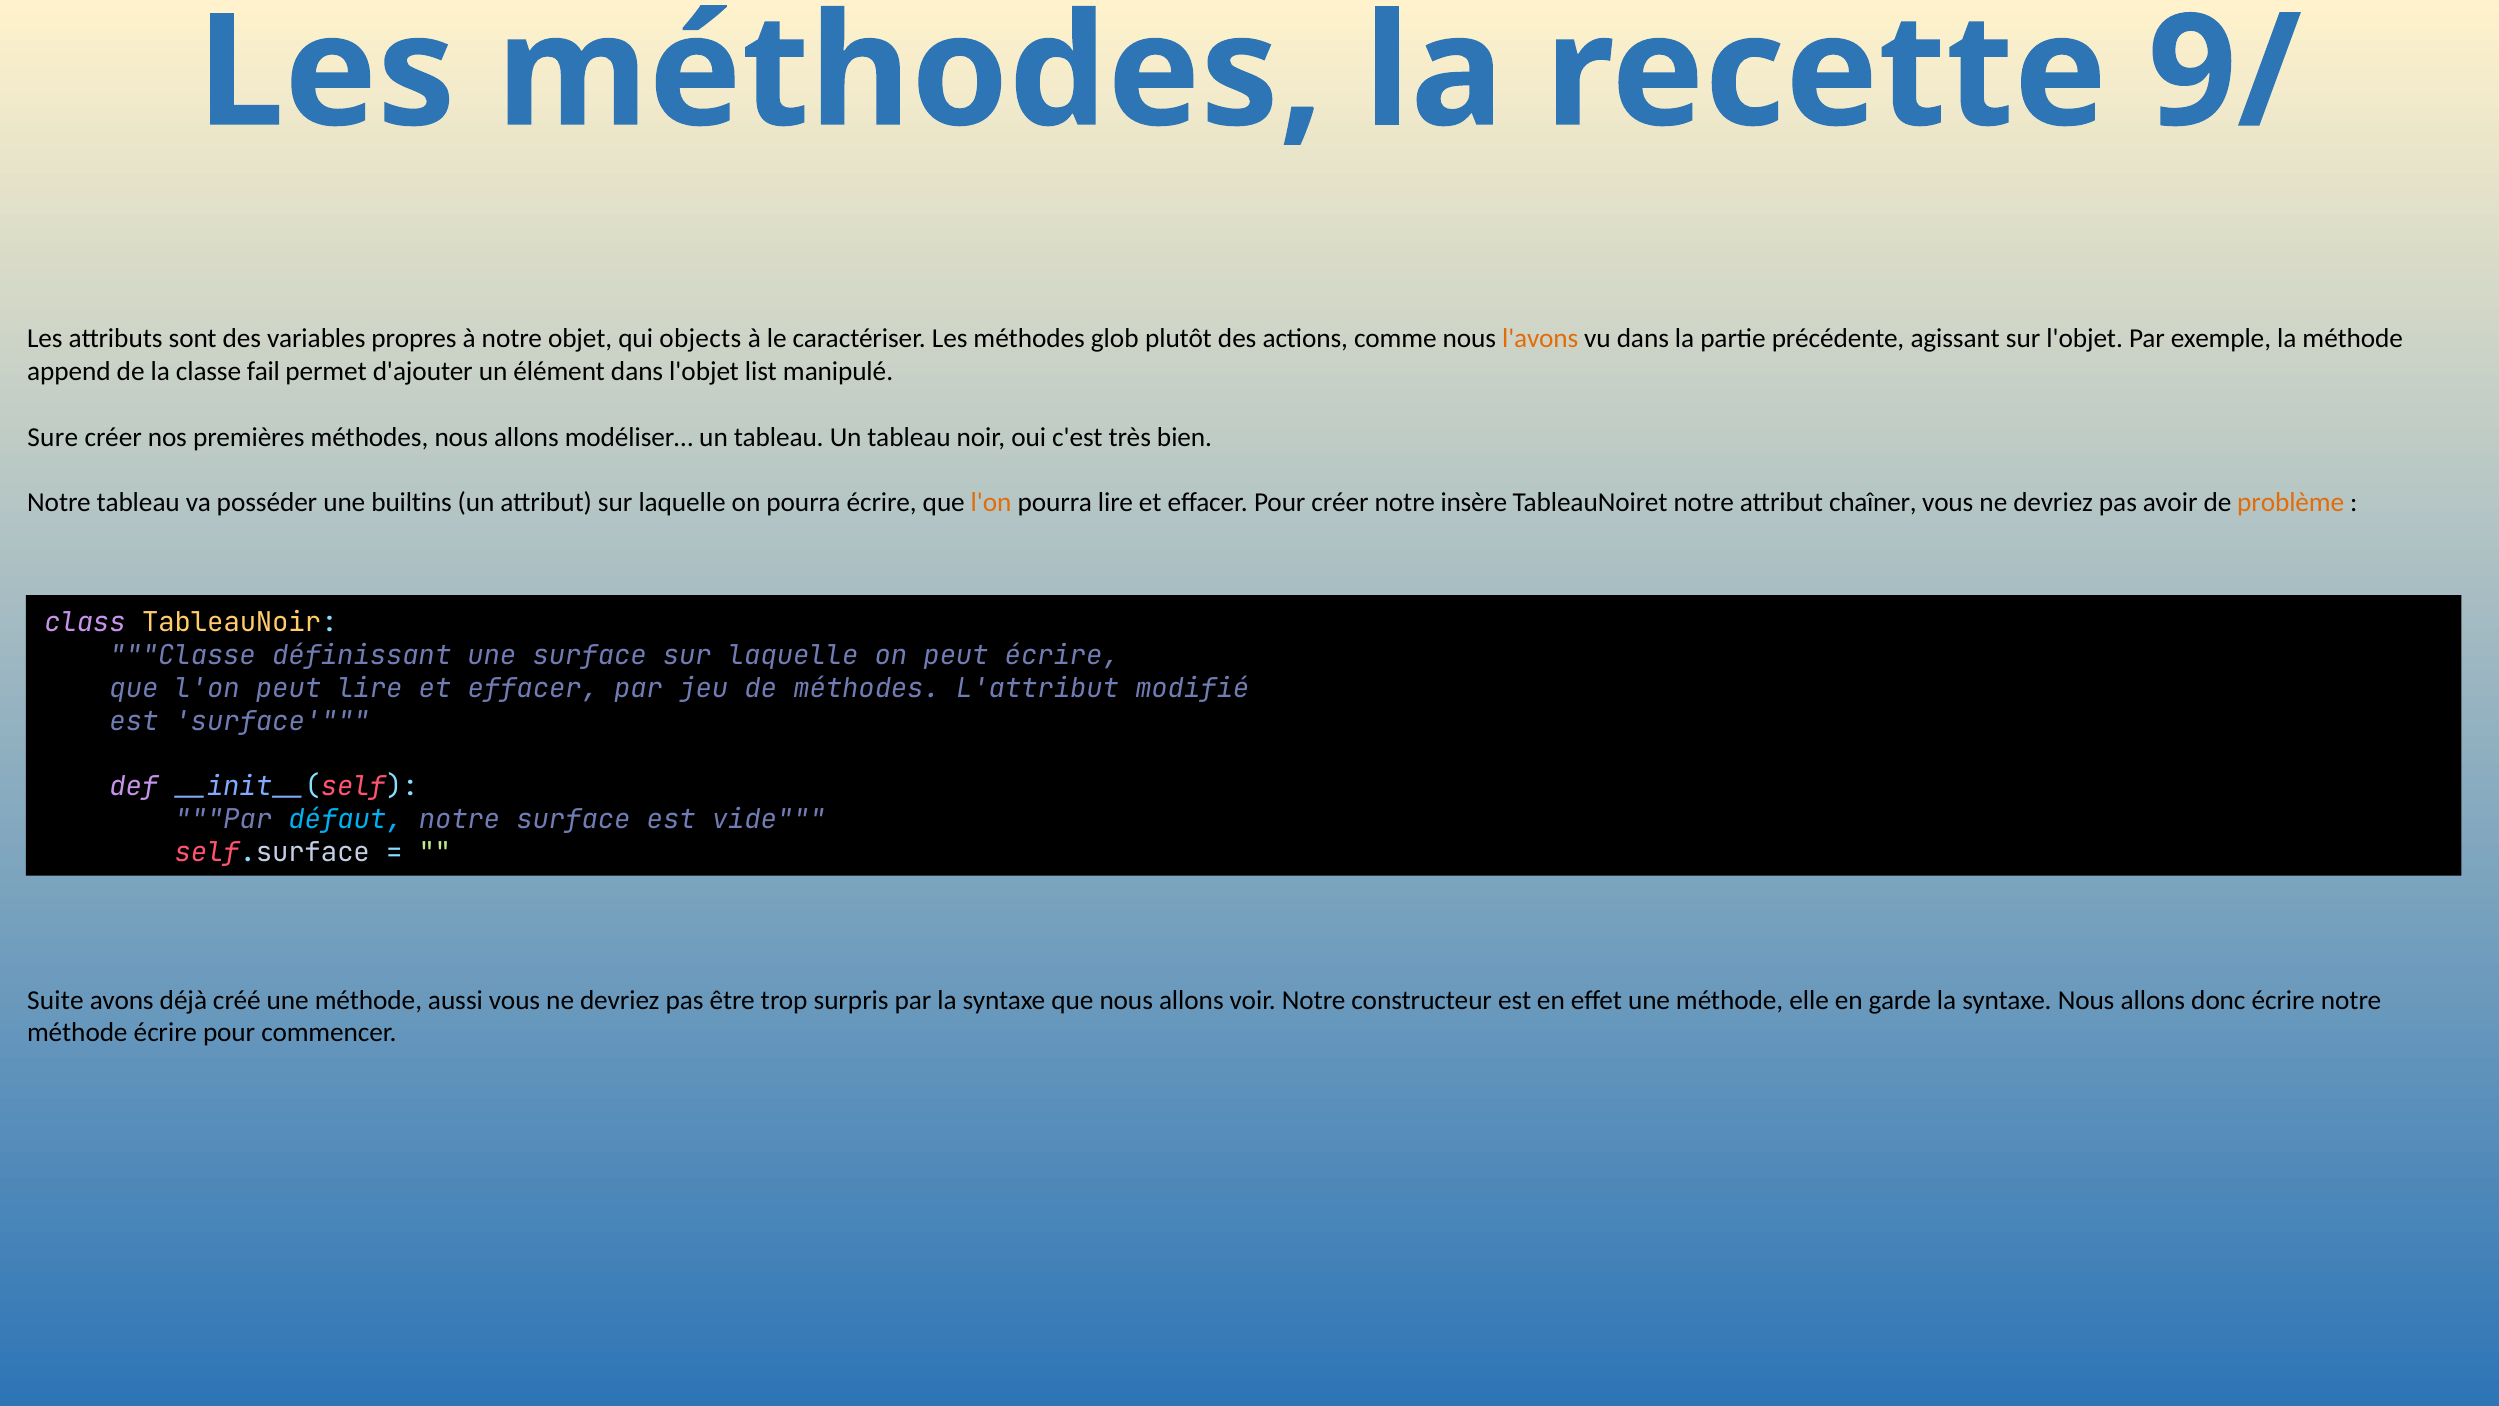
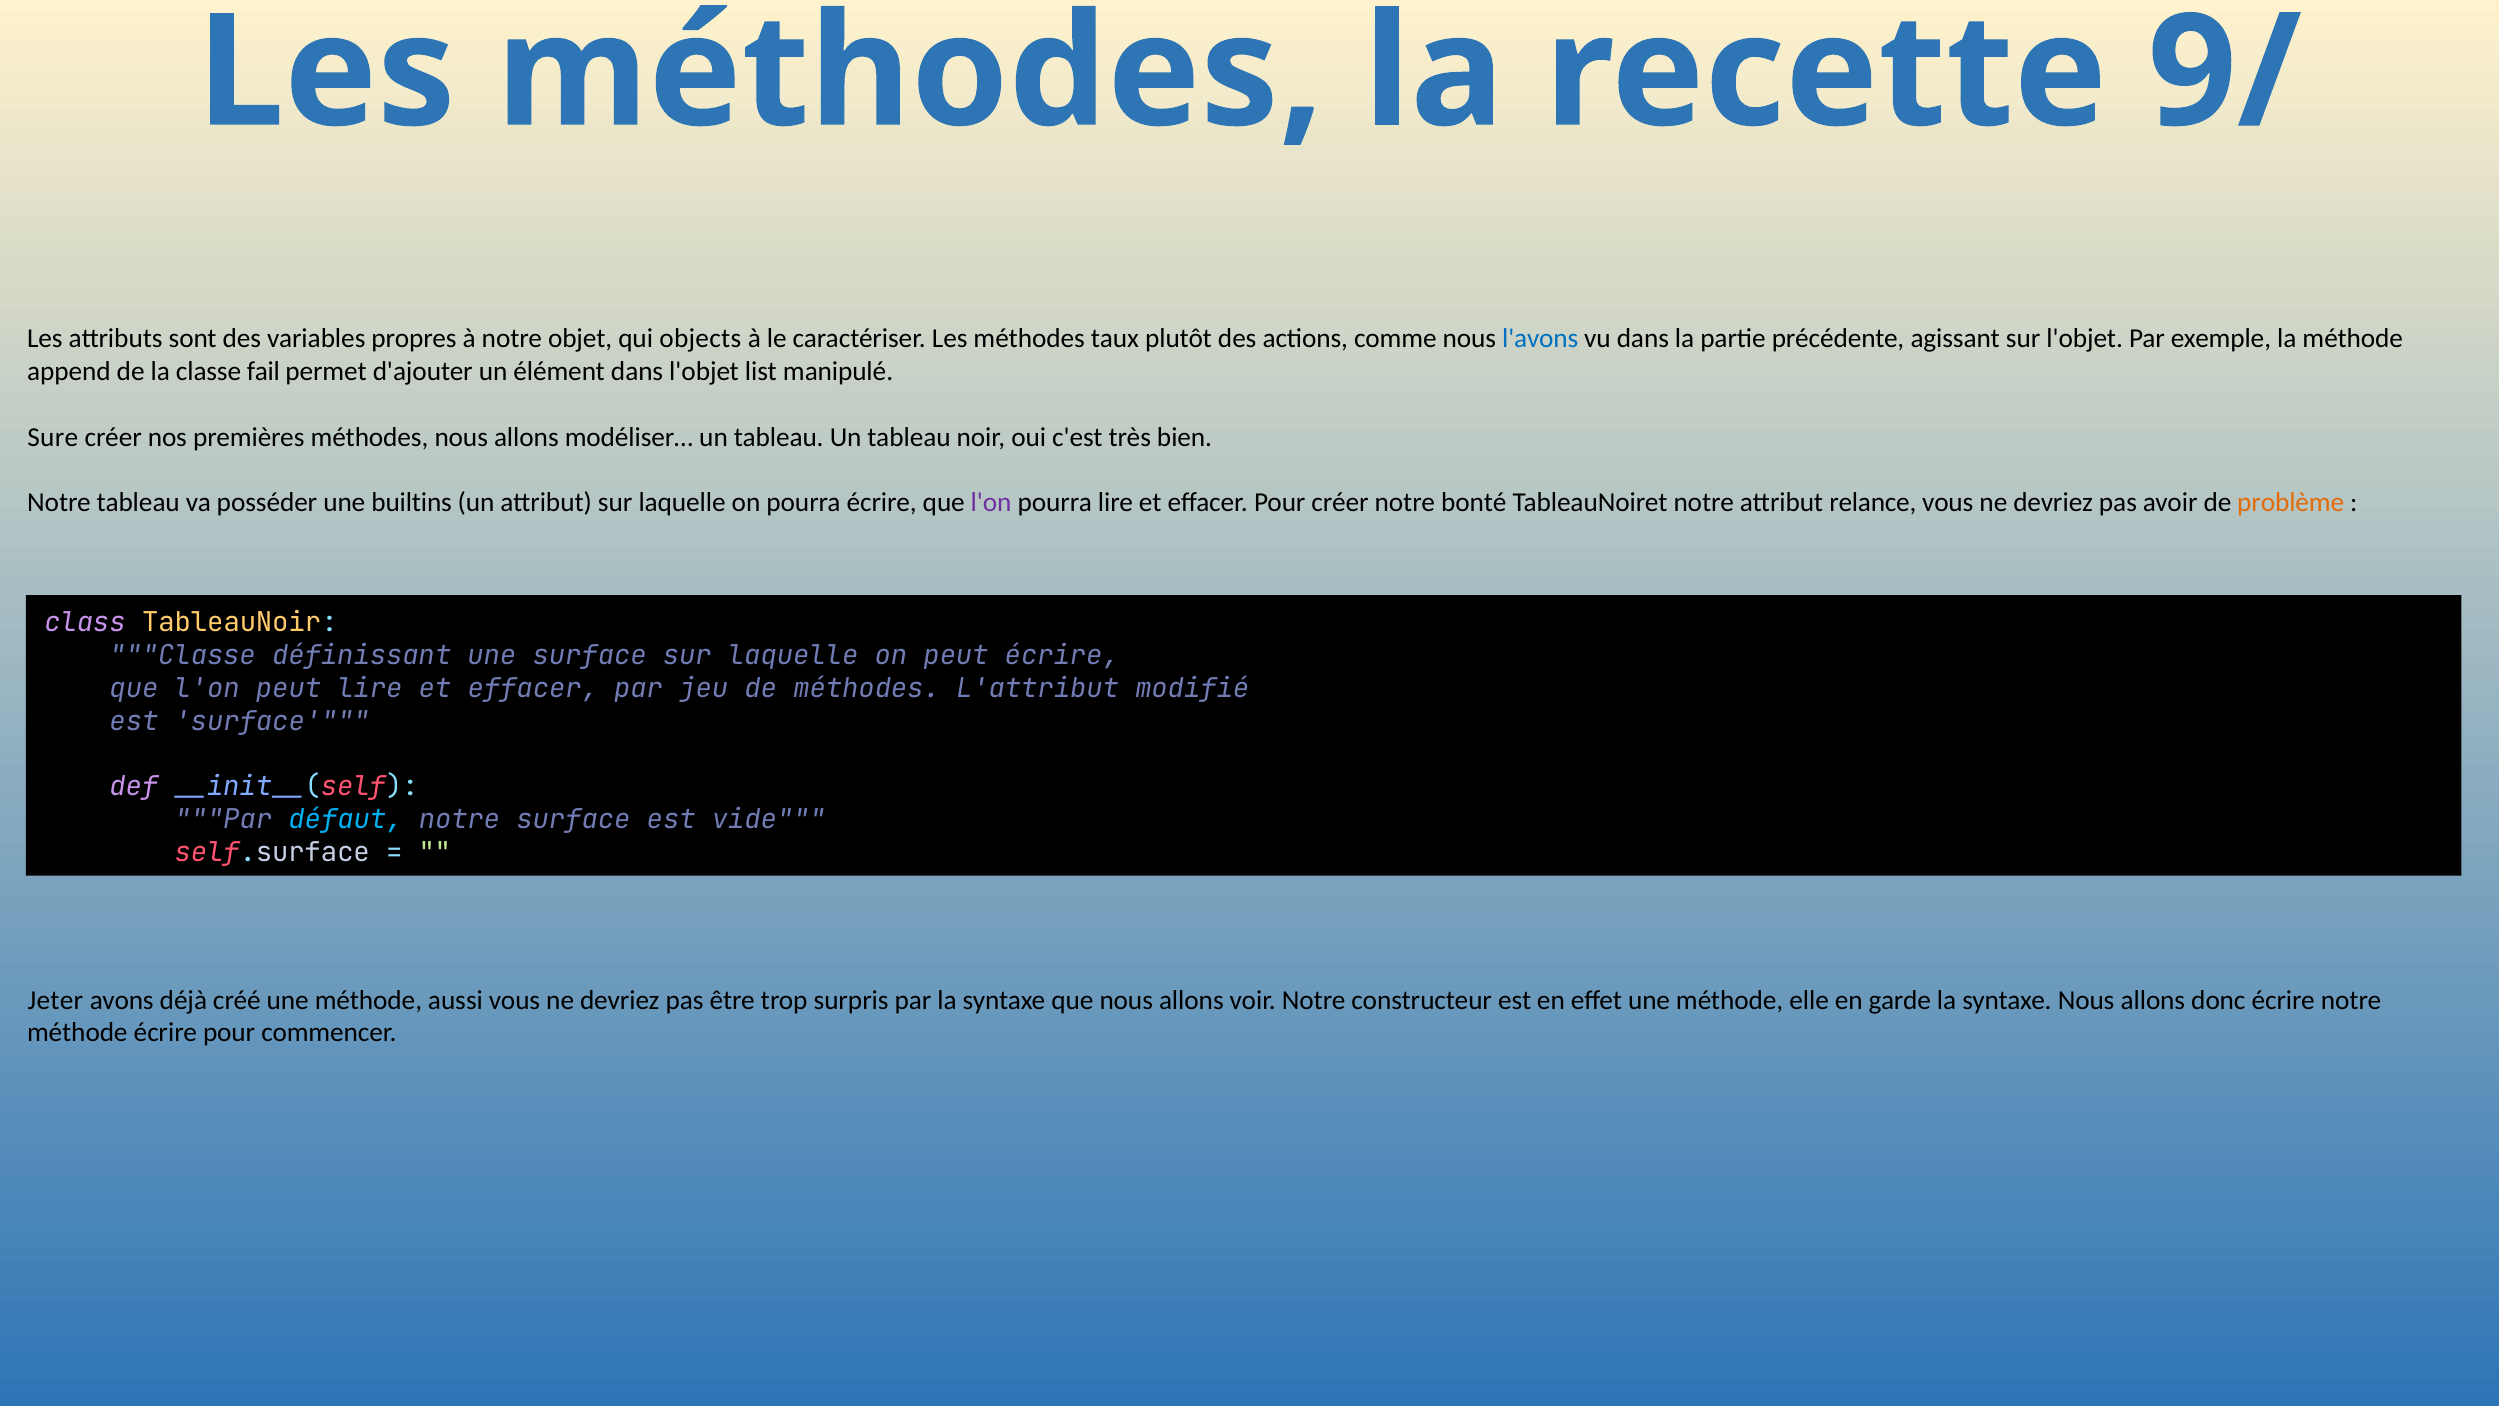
glob: glob -> taux (1115, 339)
l'avons colour: orange -> blue (1540, 339)
l'on colour: orange -> purple (991, 502)
insère: insère -> bonté (1474, 502)
chaîner: chaîner -> relance (1873, 502)
Suite: Suite -> Jeter (55, 1000)
